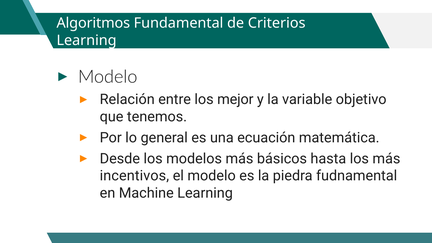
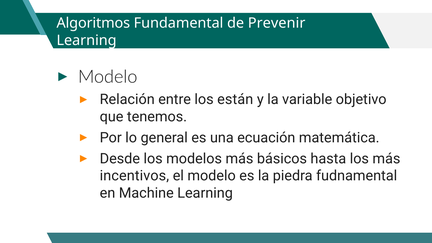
Criterios: Criterios -> Prevenir (277, 23)
mejor: mejor -> están (235, 100)
